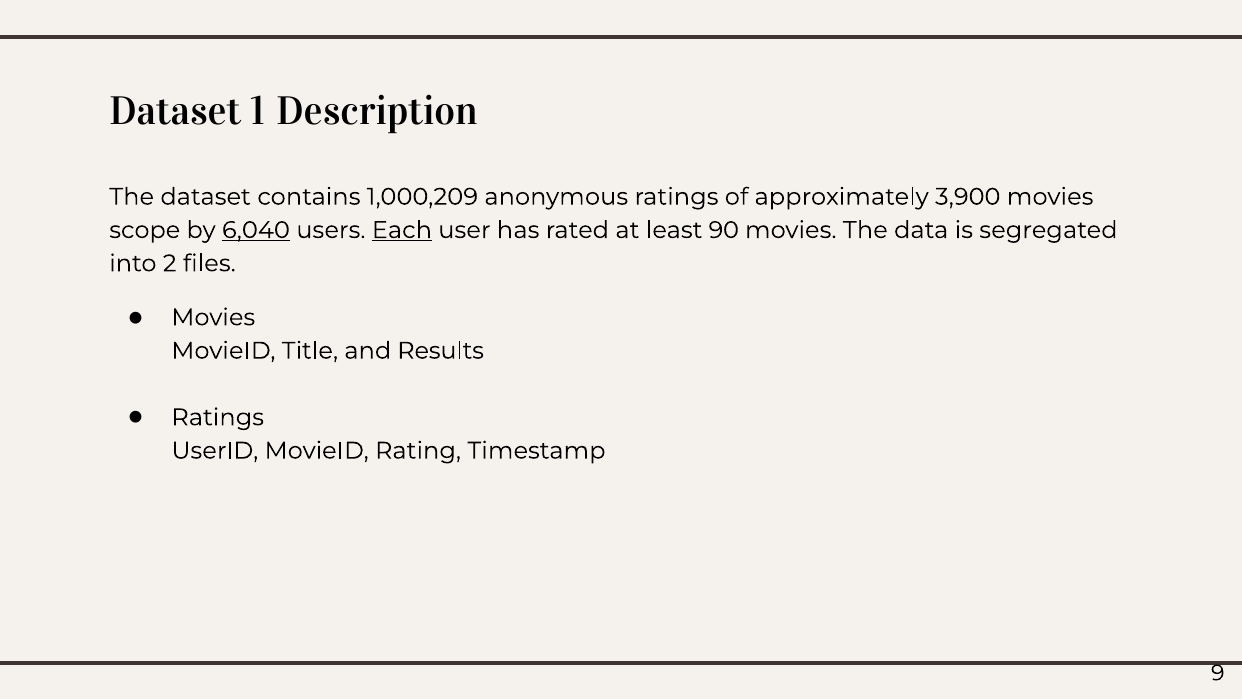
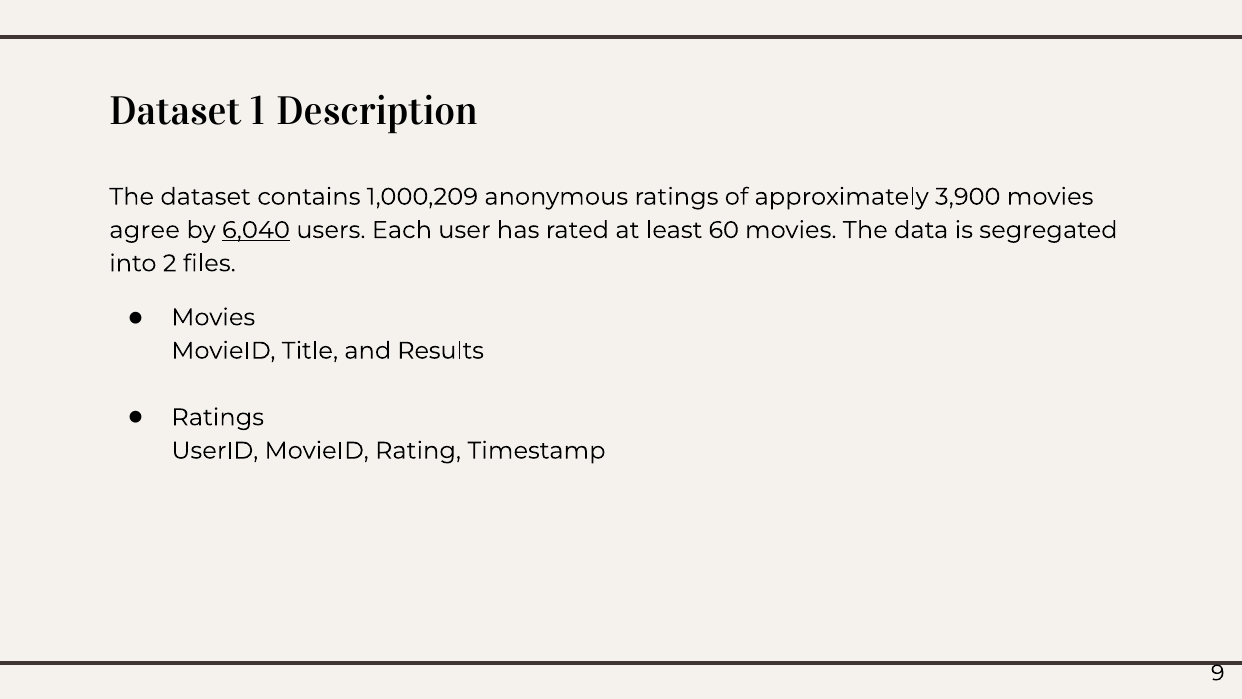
scope: scope -> agree (145, 230)
Each underline: present -> none (402, 230)
90: 90 -> 60 (724, 230)
